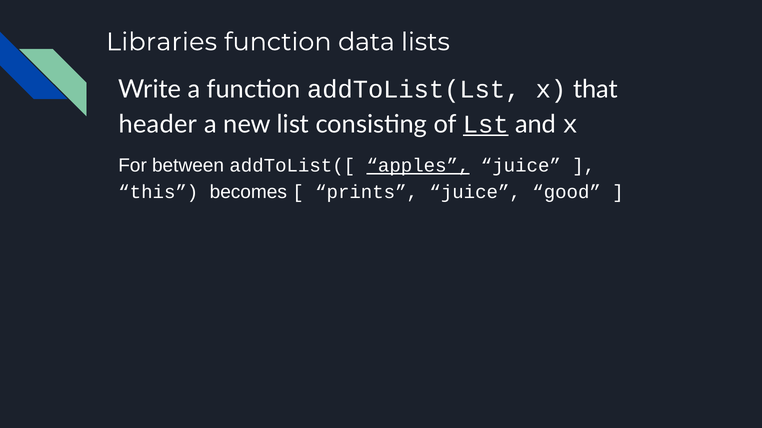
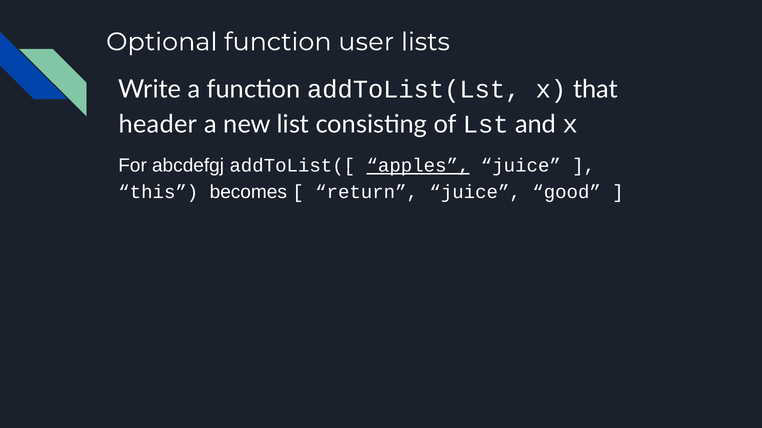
Libraries: Libraries -> Optional (162, 42)
data: data -> user (366, 42)
Lst underline: present -> none (486, 125)
between: between -> abcdefgj (188, 166)
prints: prints -> return (367, 192)
